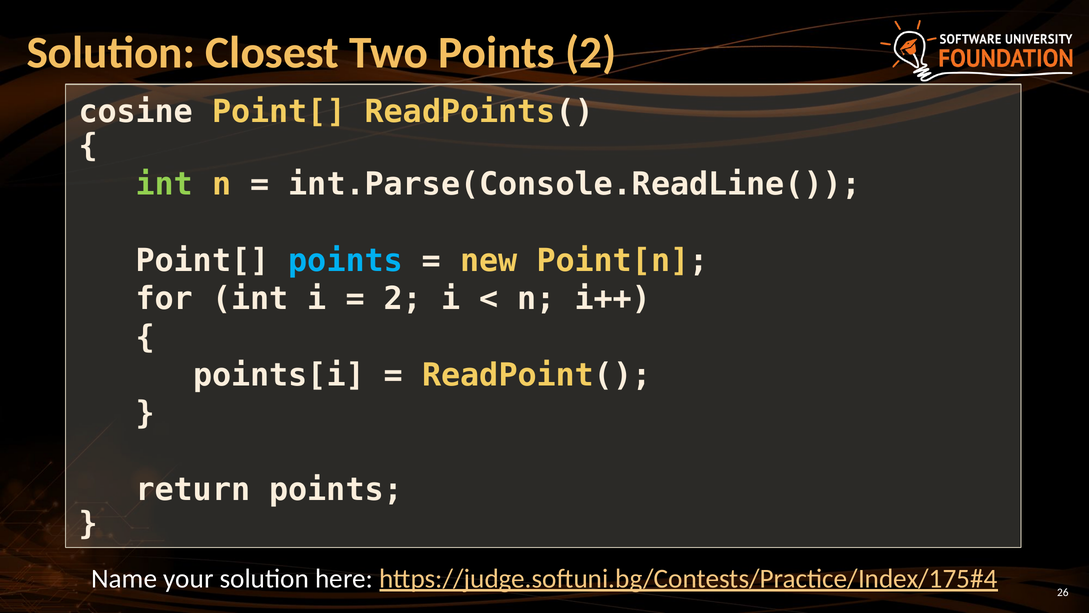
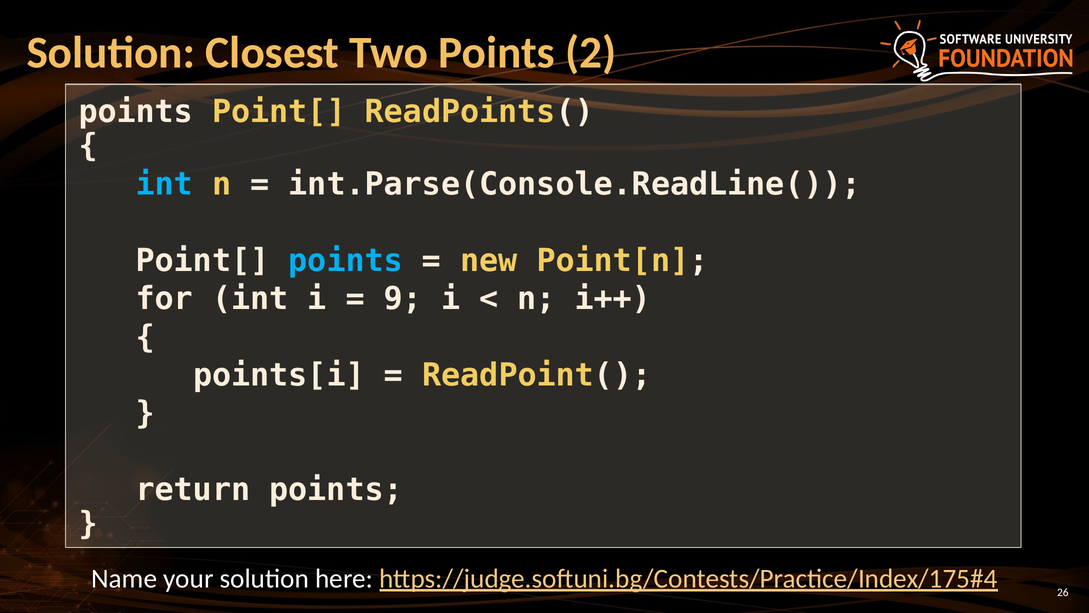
cosine: cosine -> points (136, 112)
int colour: light green -> light blue (164, 184)
2: 2 -> 9 (403, 299)
